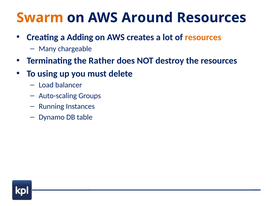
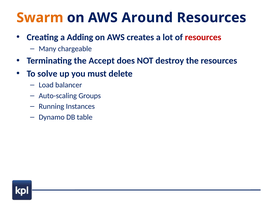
resources colour: orange -> red (203, 37)
Rather: Rather -> Accept (102, 61)
using: using -> solve (47, 73)
